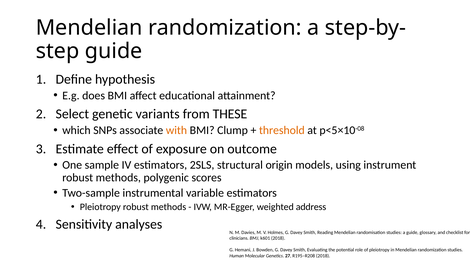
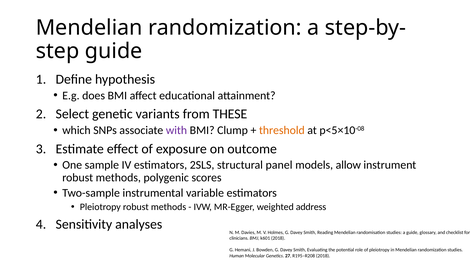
with colour: orange -> purple (176, 131)
origin: origin -> panel (279, 165)
using: using -> allow (348, 165)
